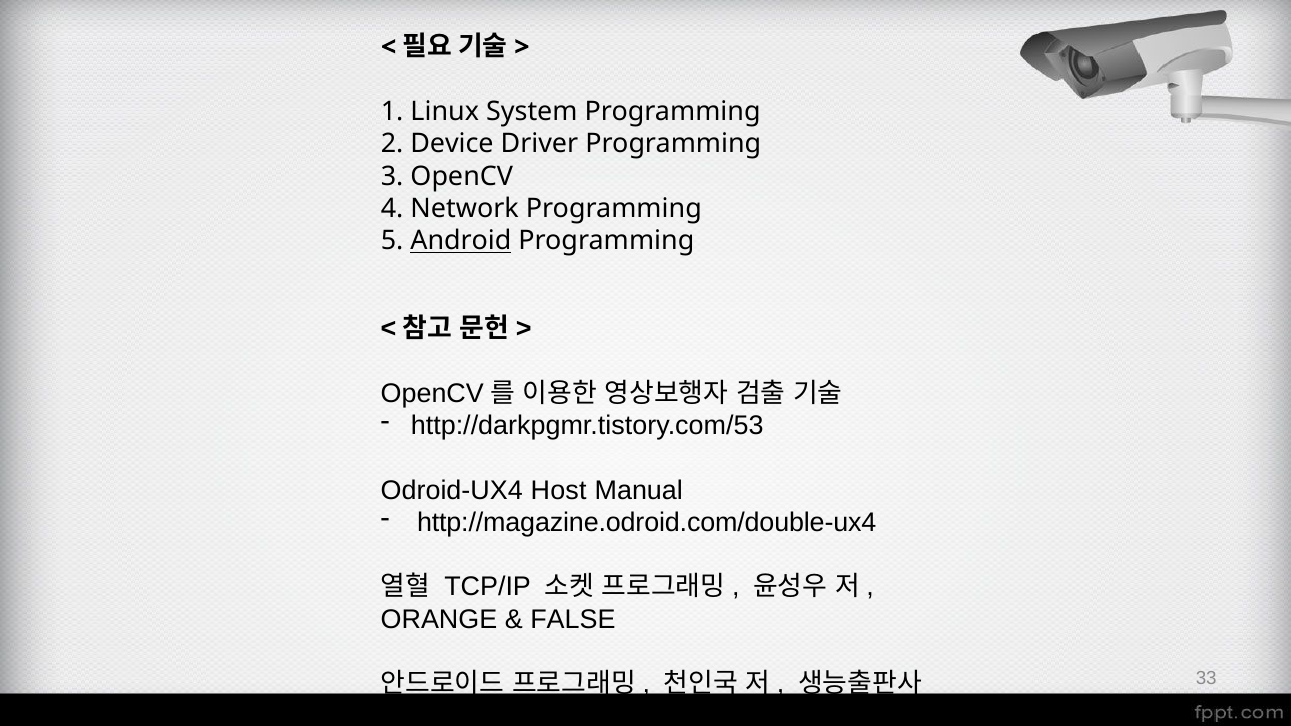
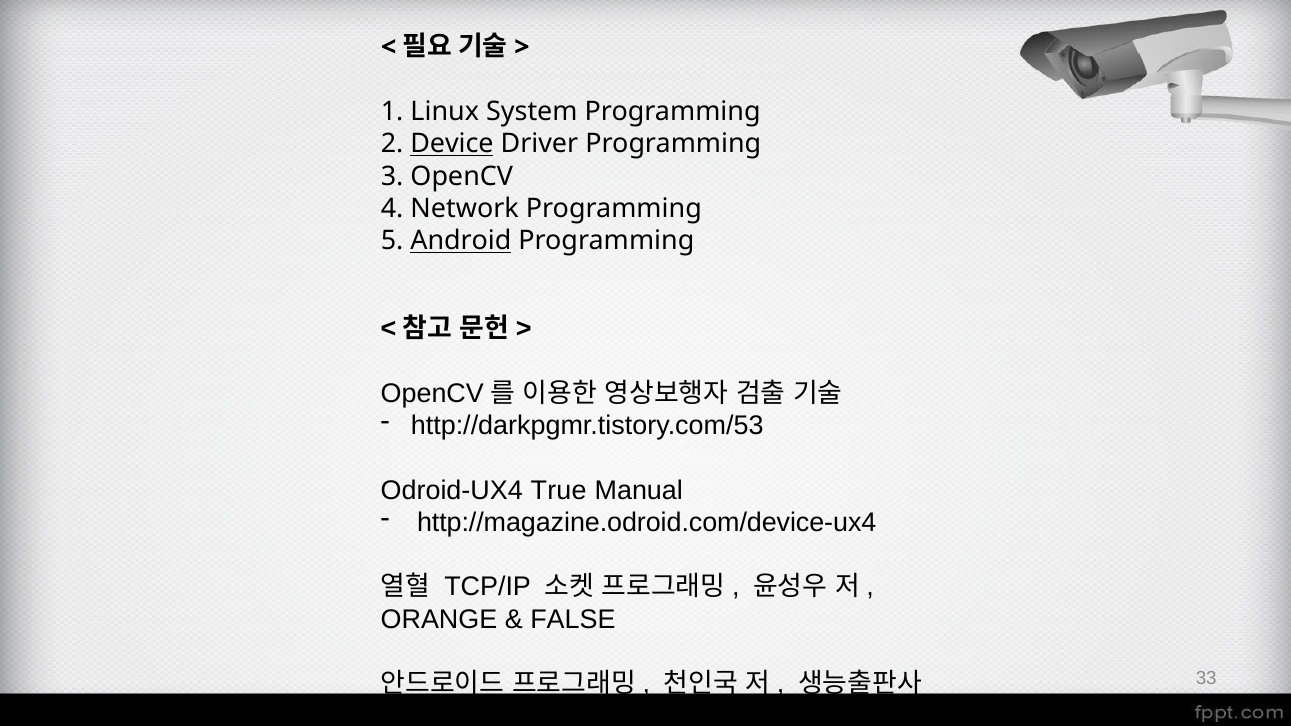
Device underline: none -> present (452, 144)
Host: Host -> True (559, 490)
http://magazine.odroid.com/double-ux4: http://magazine.odroid.com/double-ux4 -> http://magazine.odroid.com/device-ux4 (647, 523)
